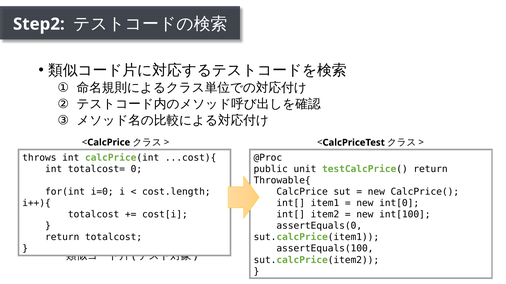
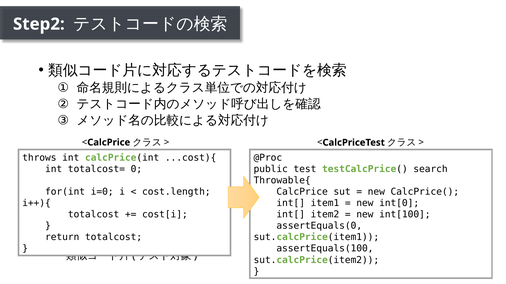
unit: unit -> test (305, 169)
testCalcPrice( return: return -> search (431, 169)
